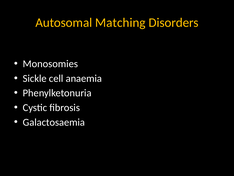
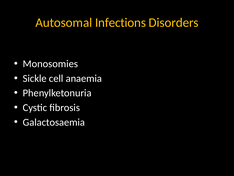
Matching: Matching -> Infections (120, 23)
